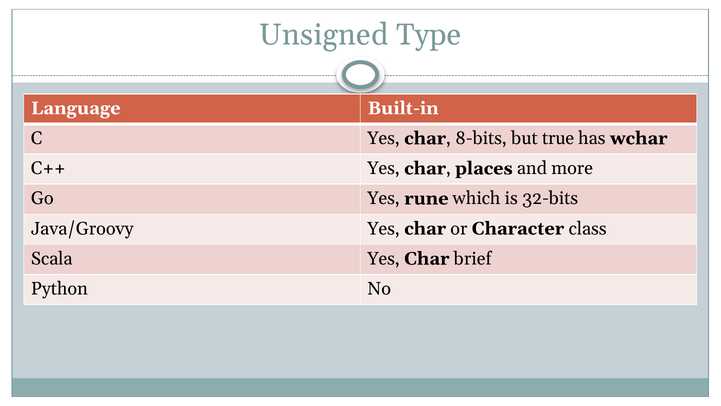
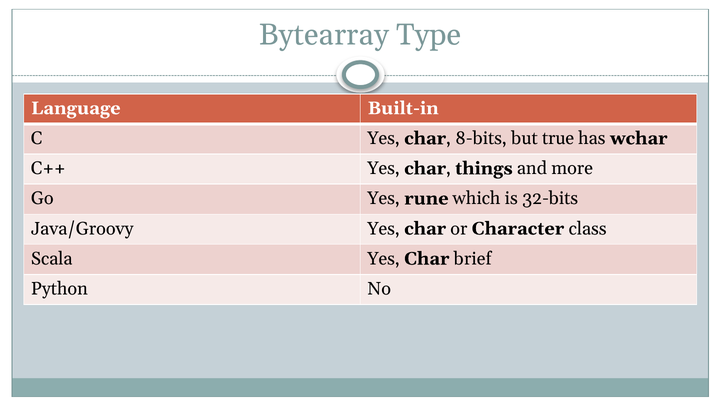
Unsigned: Unsigned -> Bytearray (324, 35)
places: places -> things (484, 168)
